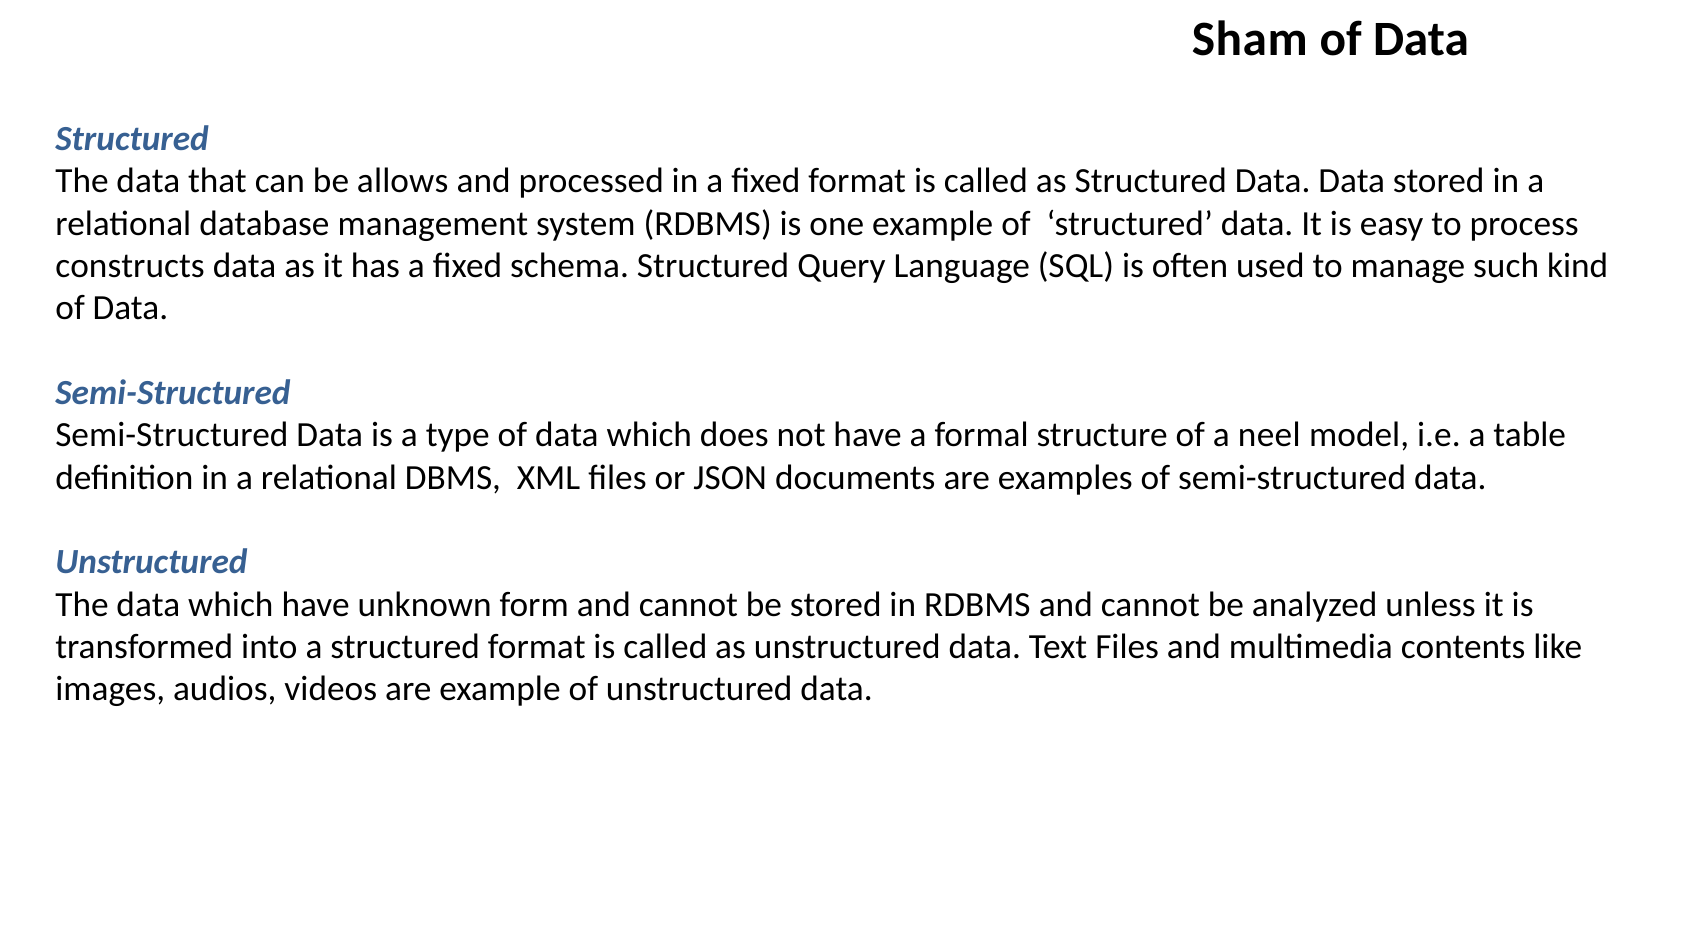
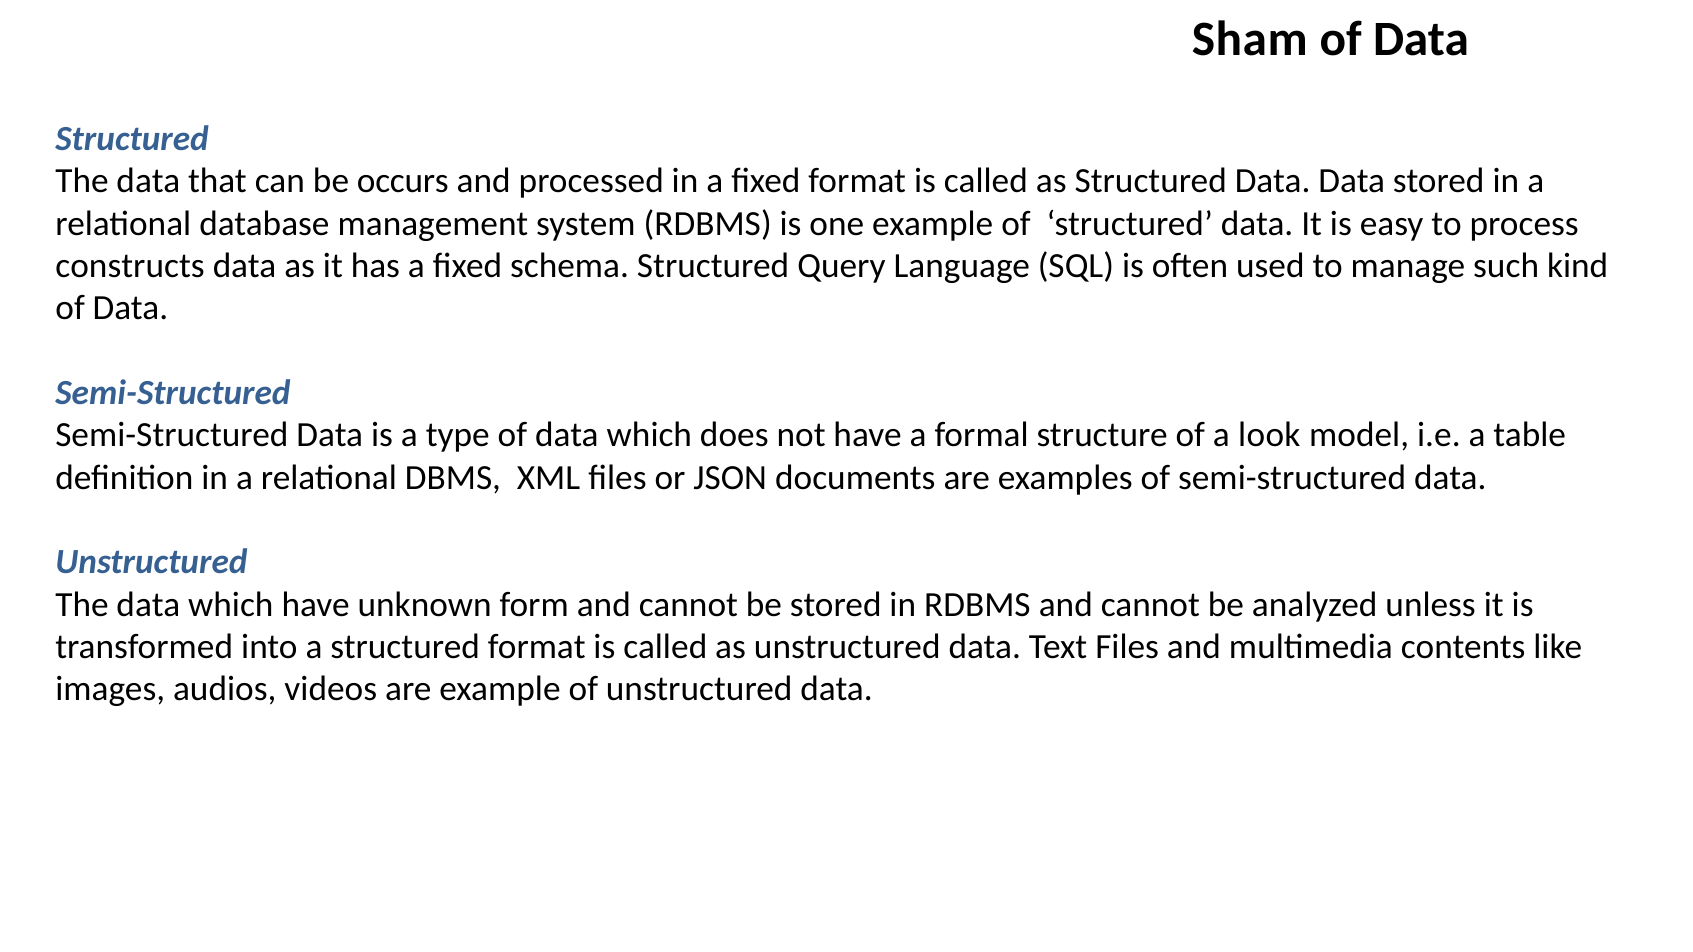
allows: allows -> occurs (403, 181)
neel: neel -> look (1269, 435)
